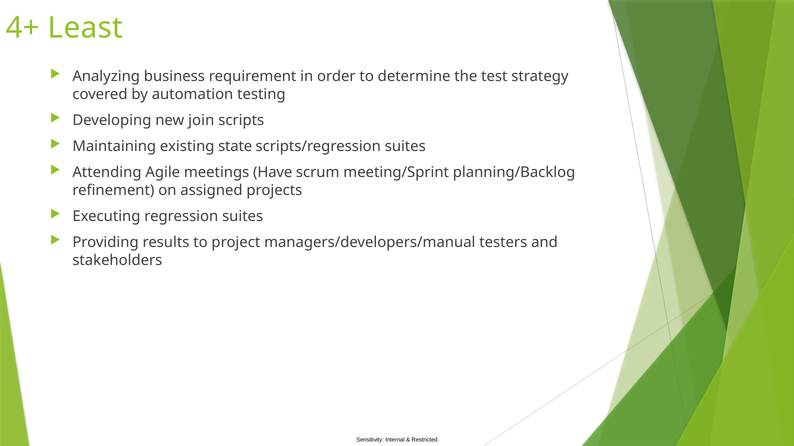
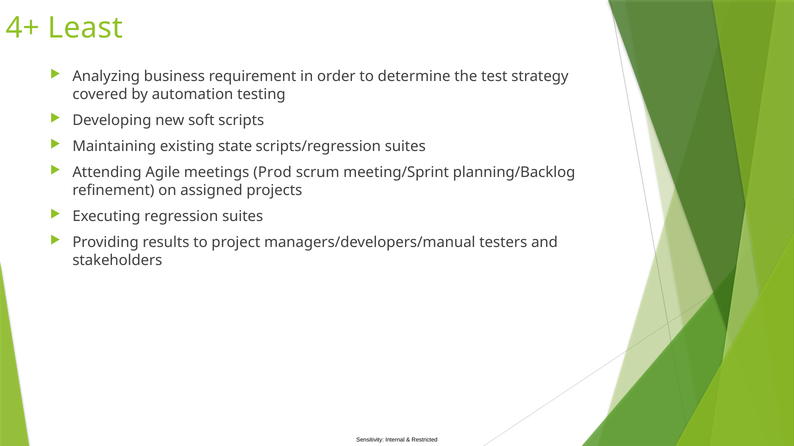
join: join -> soft (201, 120)
Have: Have -> Prod (273, 173)
